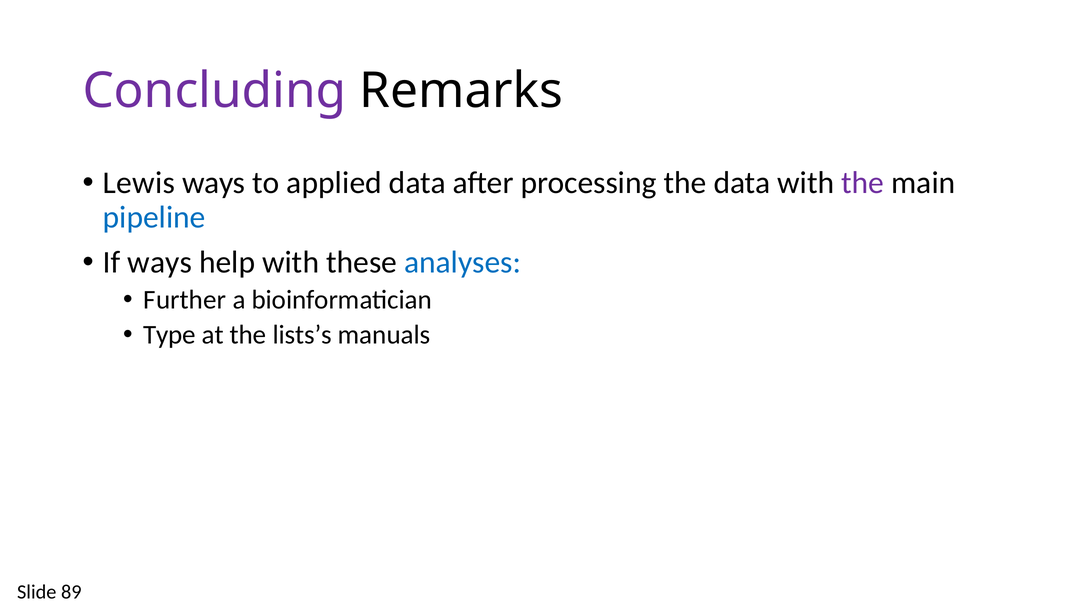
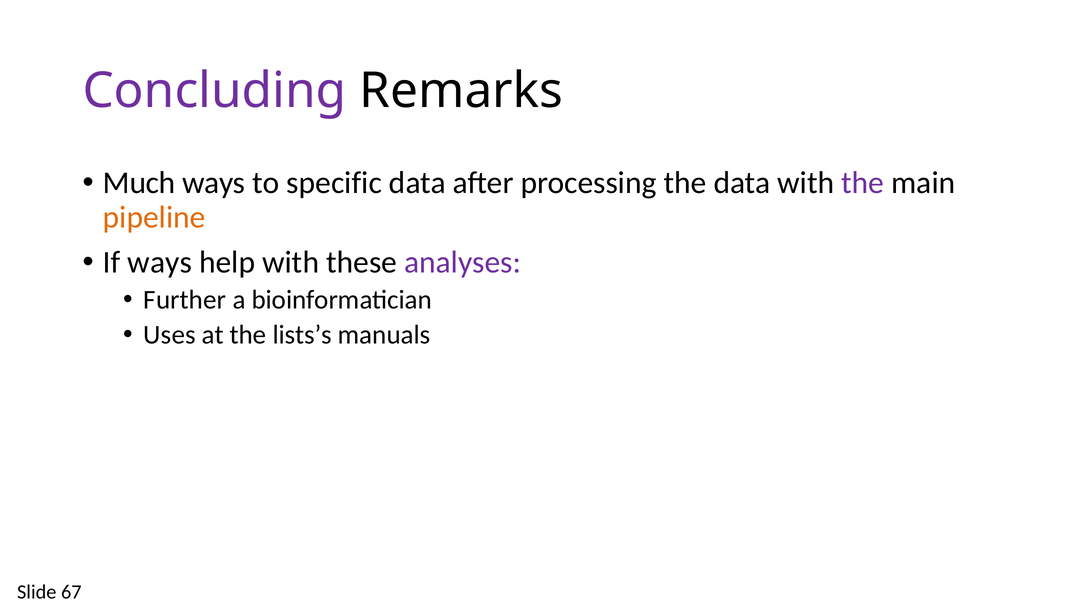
Lewis: Lewis -> Much (139, 183)
applied: applied -> specific (334, 183)
pipeline colour: blue -> orange (154, 217)
analyses colour: blue -> purple (463, 263)
Type: Type -> Uses (170, 335)
89: 89 -> 67 (71, 592)
